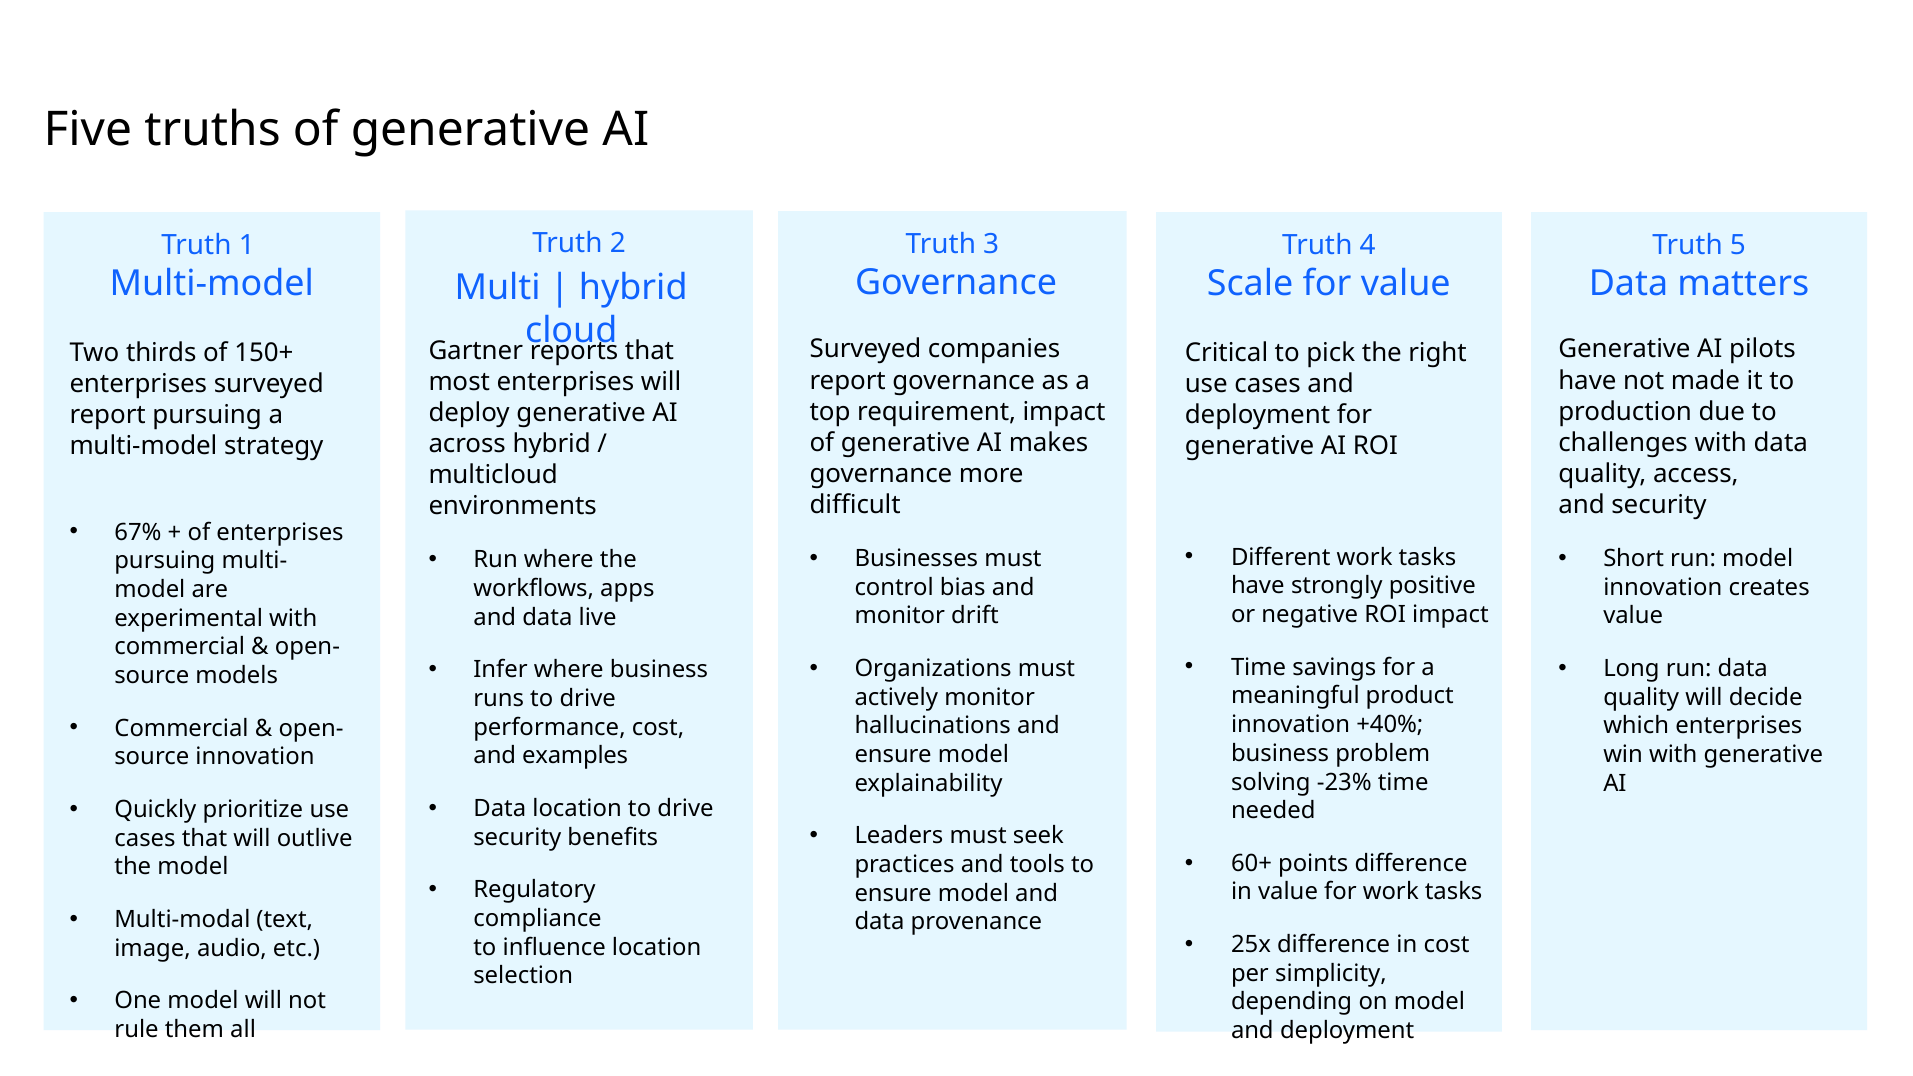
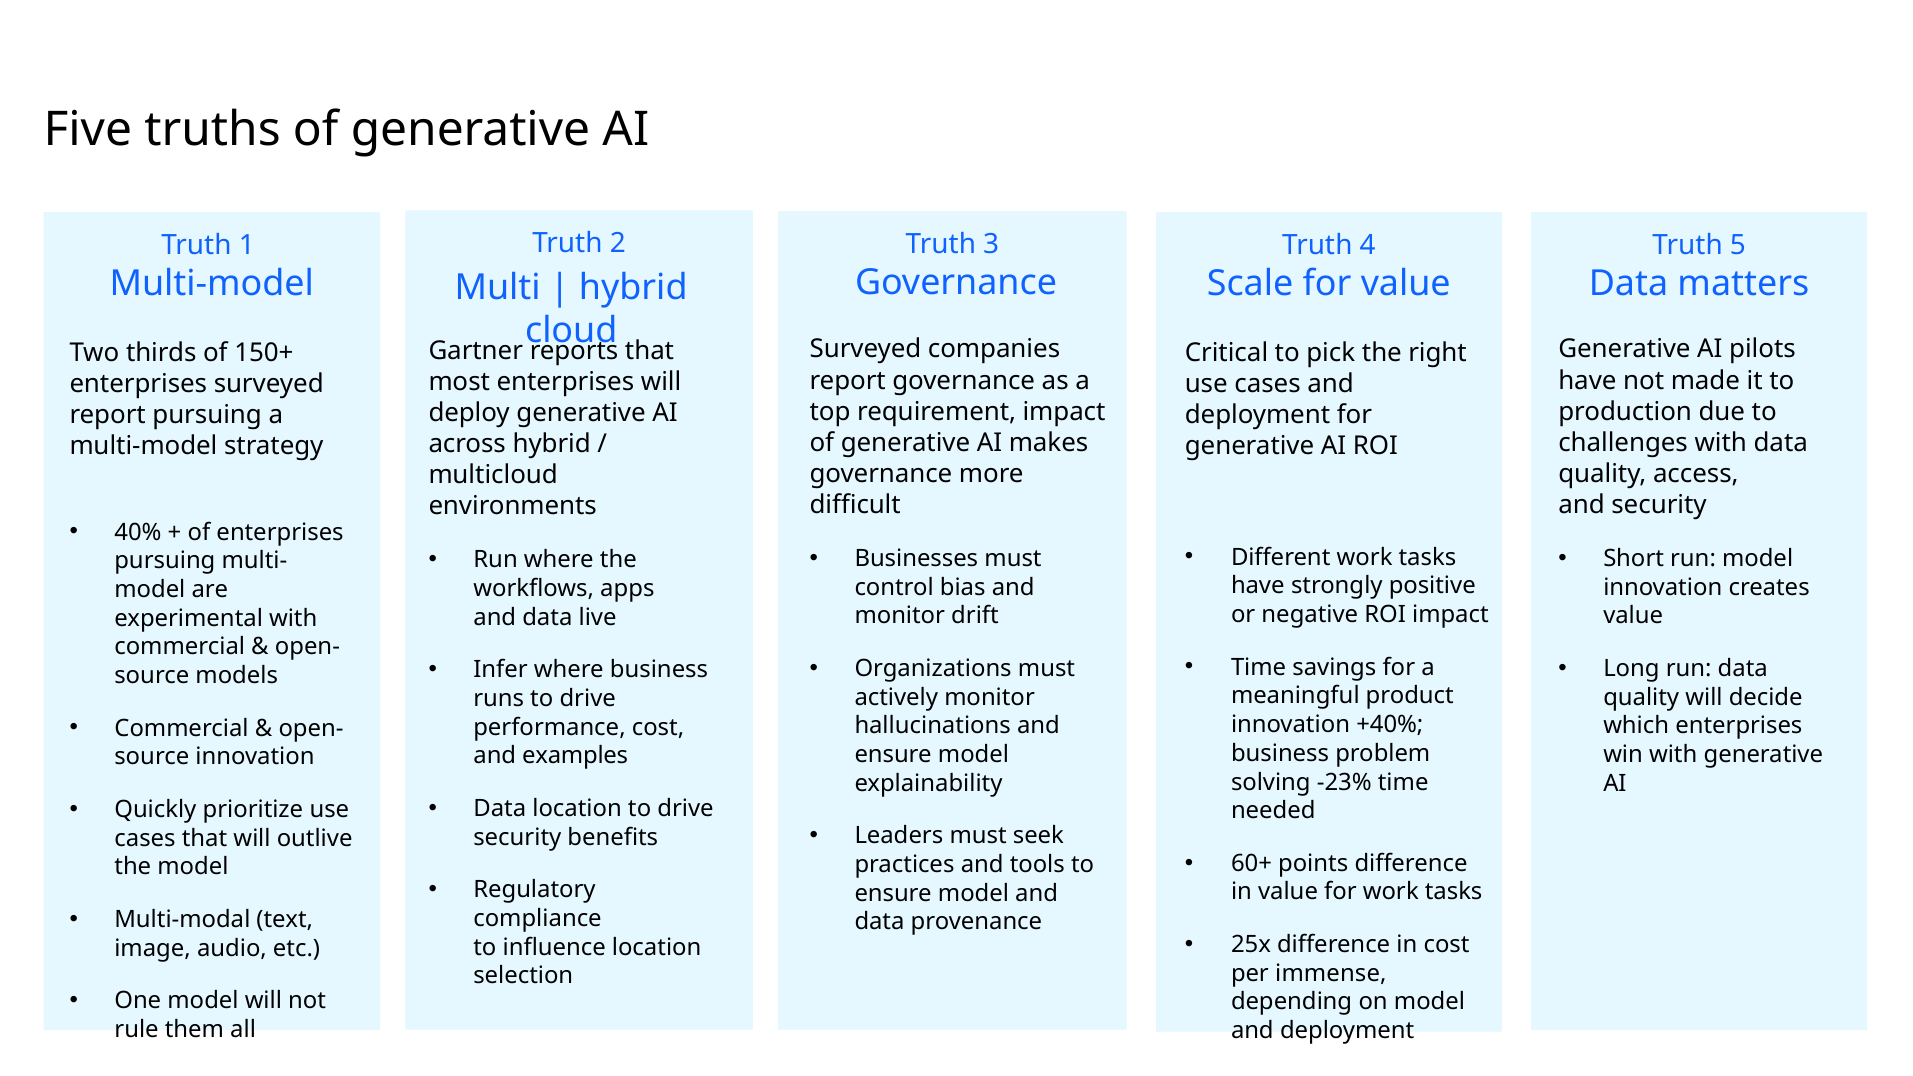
67%: 67% -> 40% (138, 532)
simplicity: simplicity -> immense (1331, 973)
